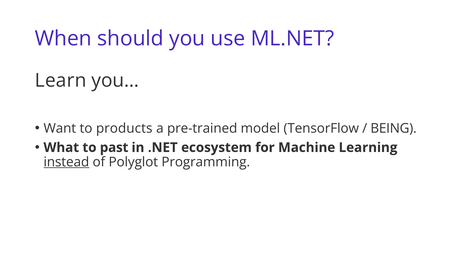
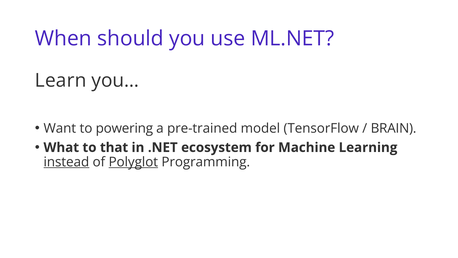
products: products -> powering (124, 128)
BEING: BEING -> BRAIN (394, 128)
past: past -> that (114, 147)
Polyglot underline: none -> present (133, 162)
